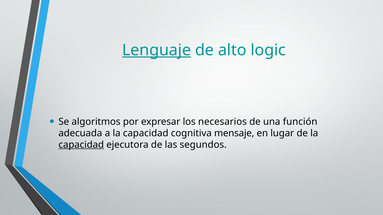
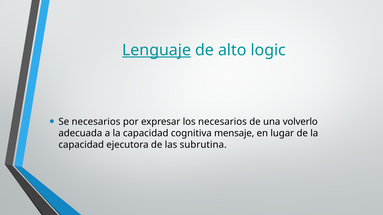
Se algoritmos: algoritmos -> necesarios (96, 122)
función: función -> volverlo (300, 122)
capacidad underline: present -> none (81, 145)
segundos: segundos -> subrutina (203, 145)
